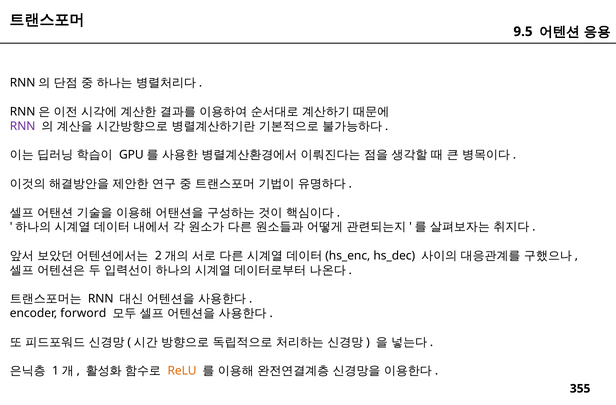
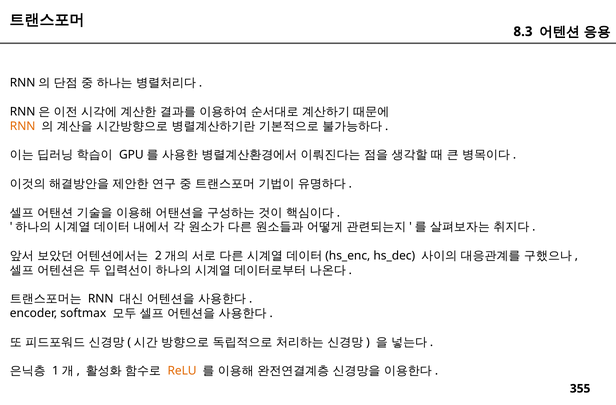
9.5: 9.5 -> 8.3 (523, 32)
RNN colour: purple -> orange (23, 126)
forword: forword -> softmax (83, 313)
